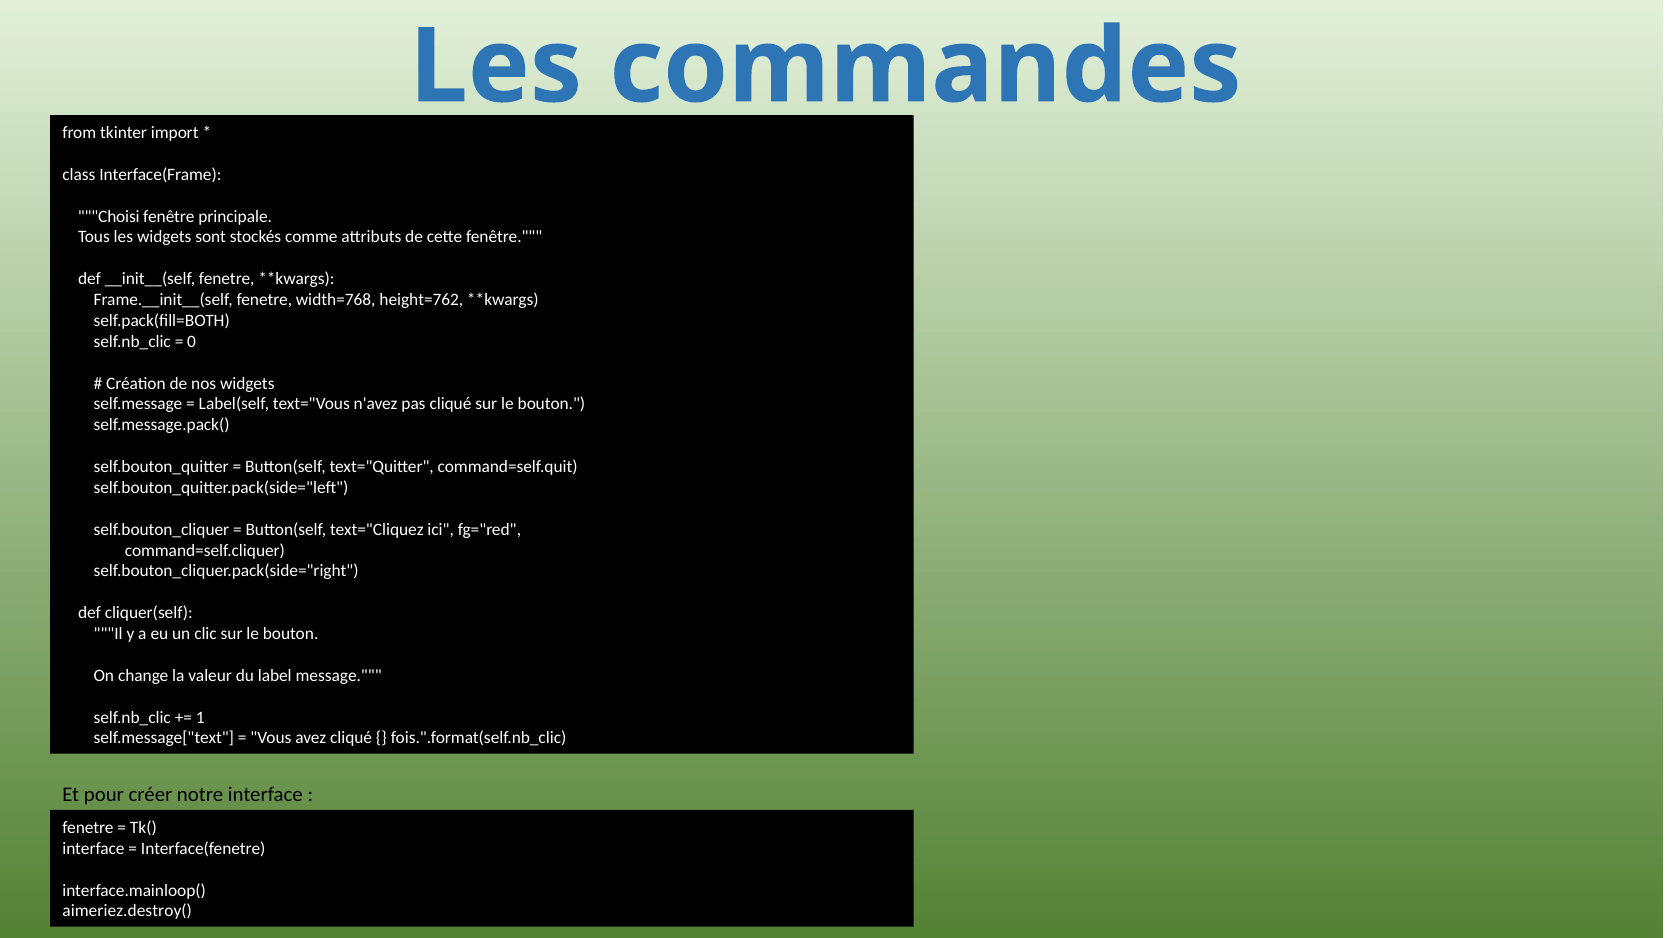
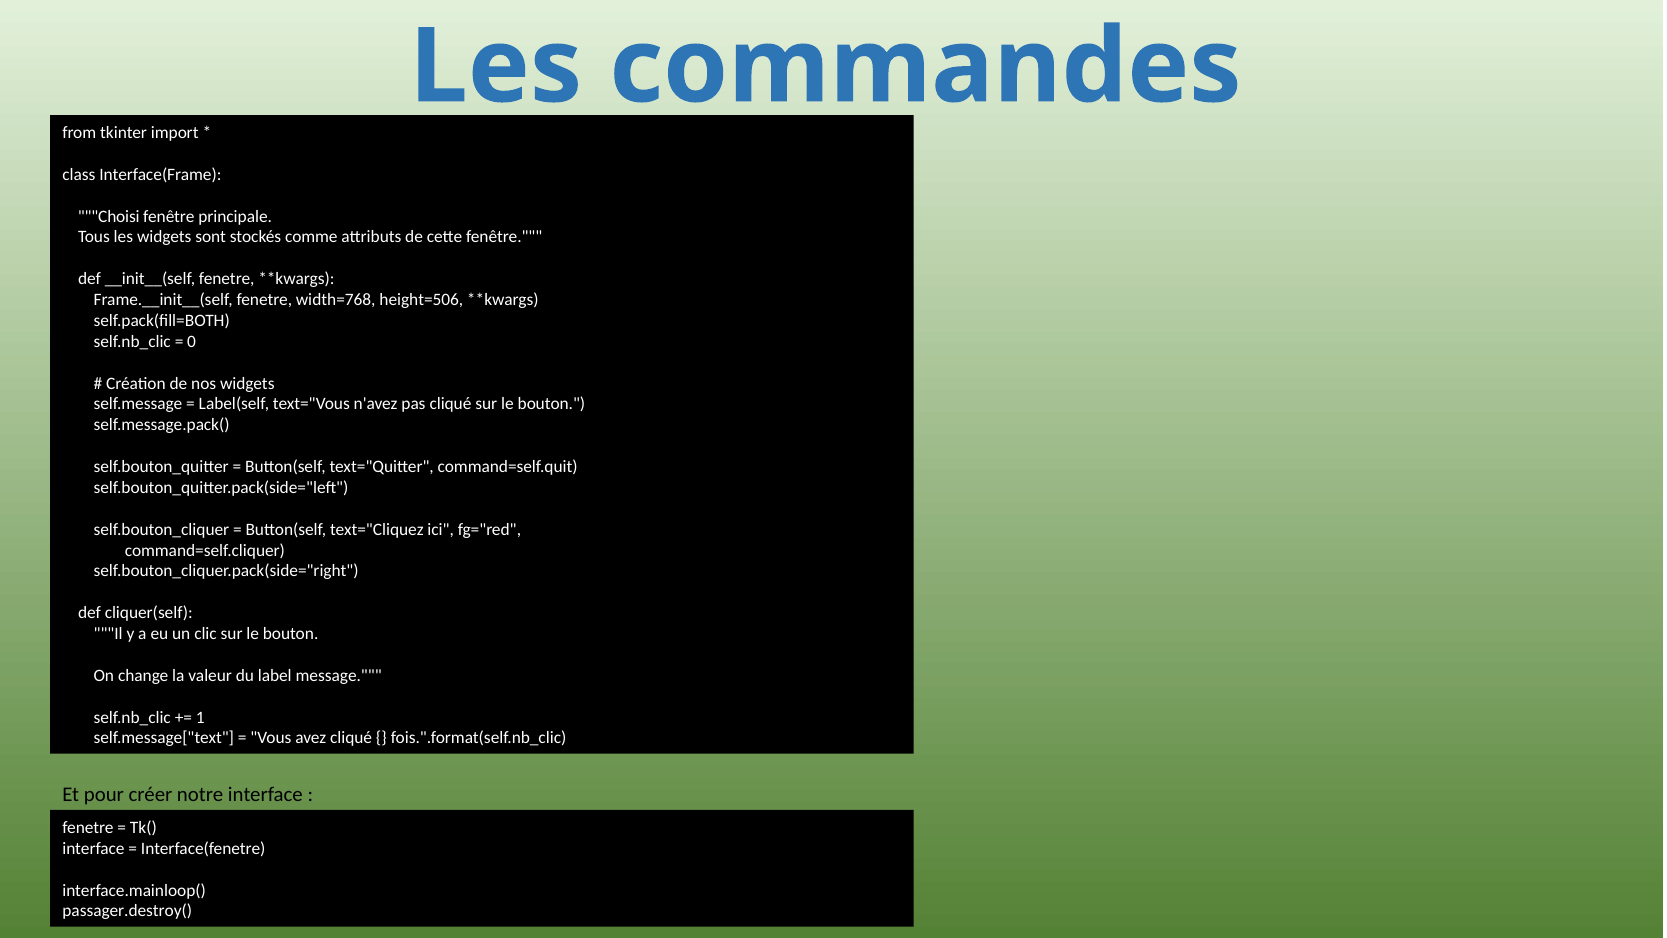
height=762: height=762 -> height=506 (421, 300)
aimeriez.destroy(: aimeriez.destroy( -> passager.destroy( (127, 911)
